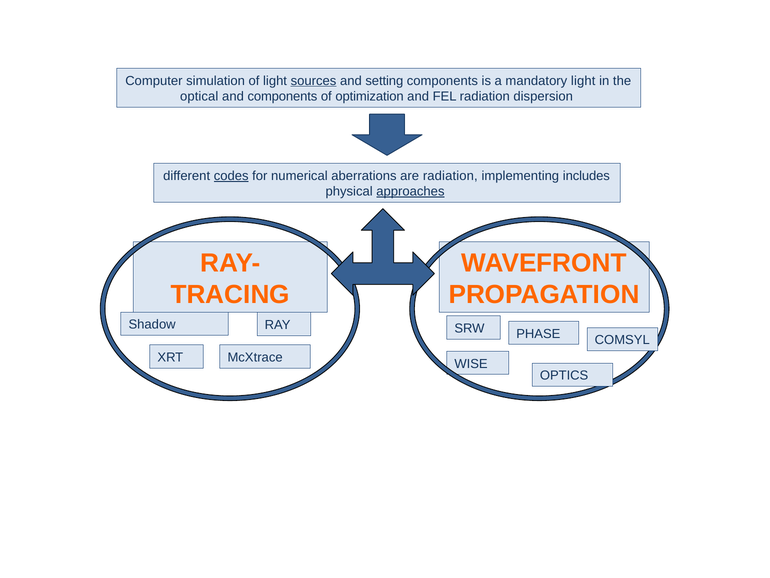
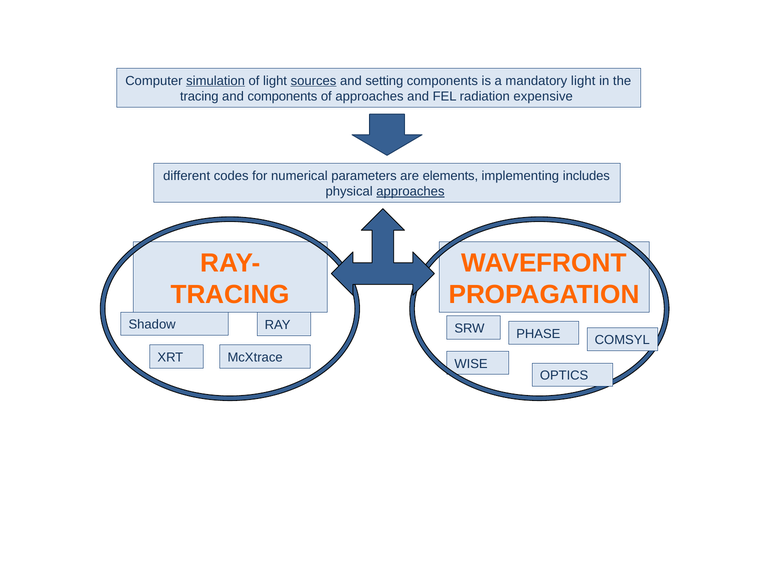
simulation underline: none -> present (216, 81)
optical: optical -> tracing (199, 96)
of optimization: optimization -> approaches (369, 96)
dispersion: dispersion -> expensive (543, 96)
codes underline: present -> none (231, 176)
aberrations: aberrations -> parameters (364, 176)
are radiation: radiation -> elements (450, 176)
